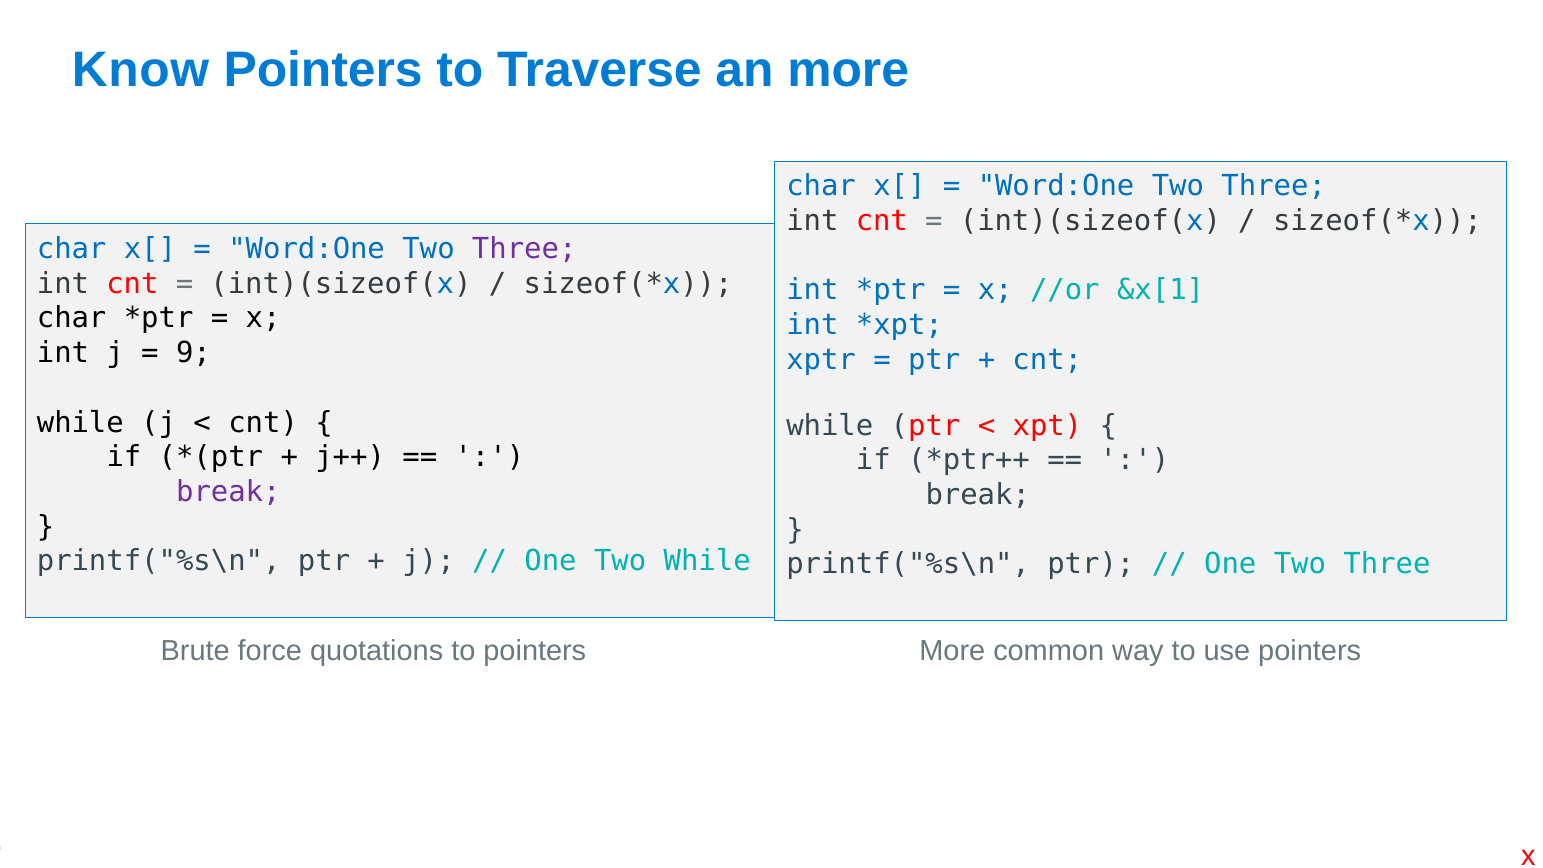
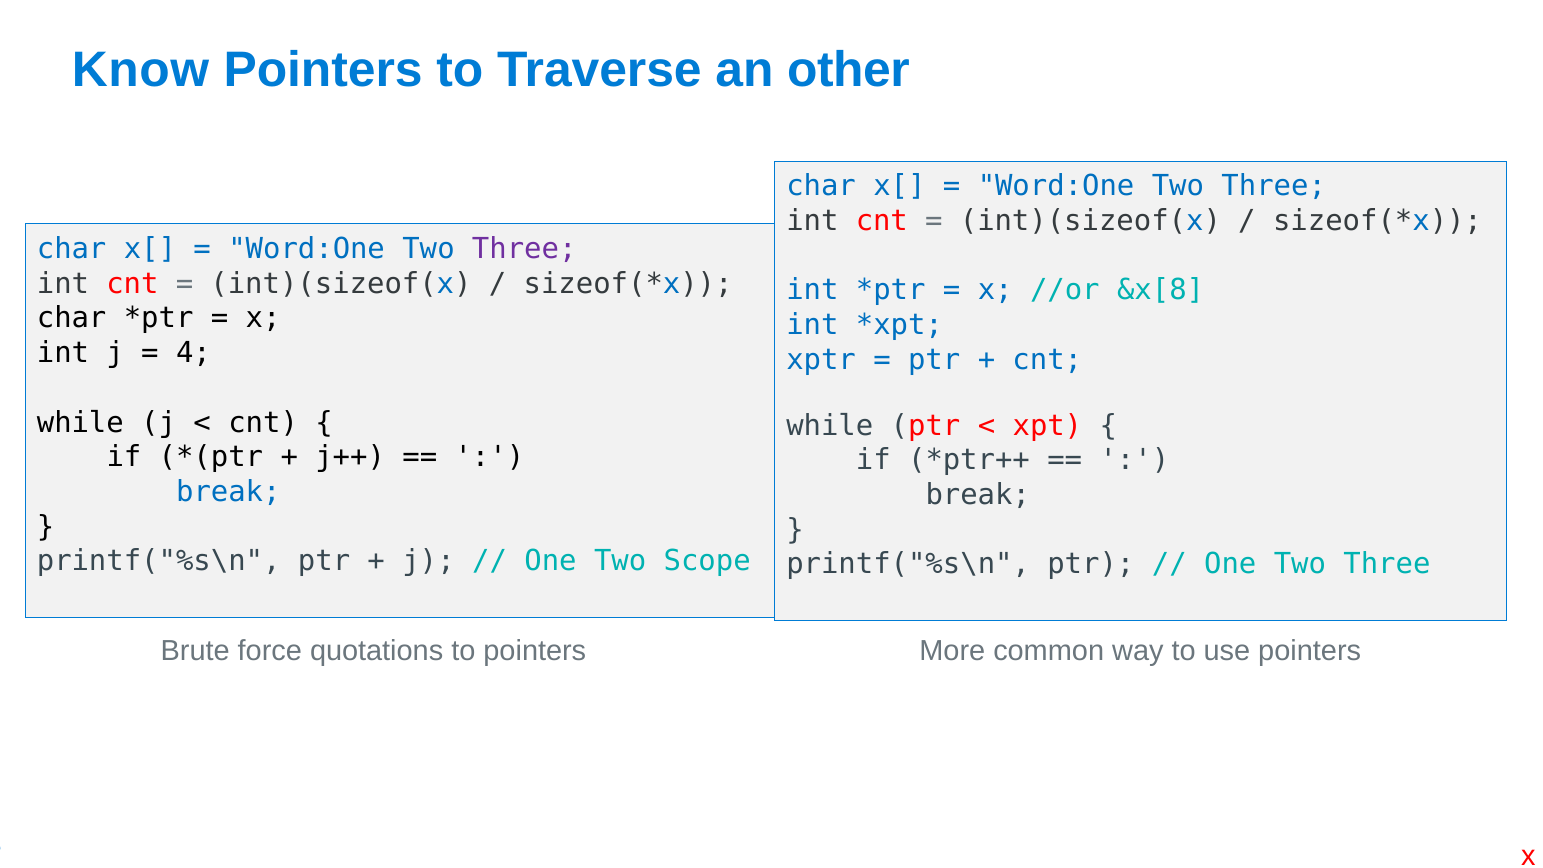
an more: more -> other (848, 70)
&x[1: &x[1 -> &x[8 (1161, 290)
9: 9 -> 4 (193, 353)
break colour: purple -> blue (228, 492)
Two While: While -> Scope (707, 561)
